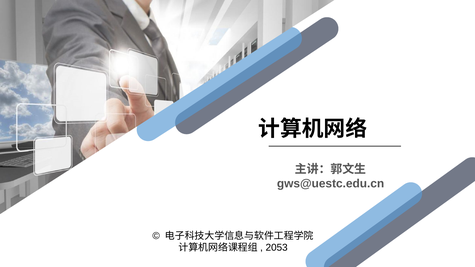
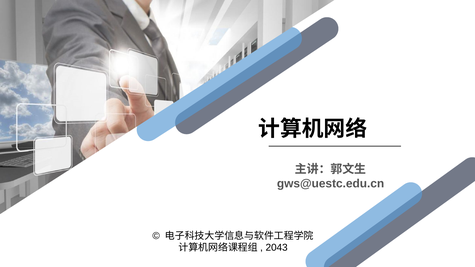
2053: 2053 -> 2043 (277, 248)
